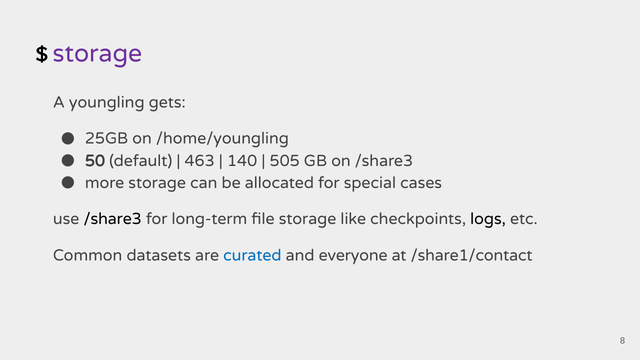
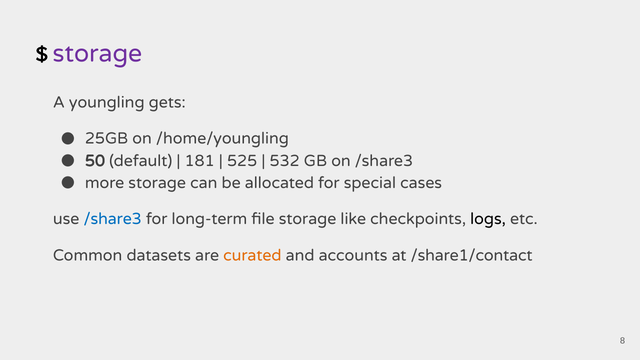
463: 463 -> 181 (200, 161)
140: 140 -> 525 (242, 161)
505: 505 -> 532 (285, 161)
/share3 colour: black -> blue (113, 219)
curated colour: blue -> orange (252, 255)
everyone: everyone -> accounts (353, 255)
